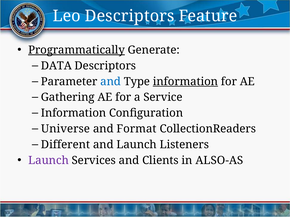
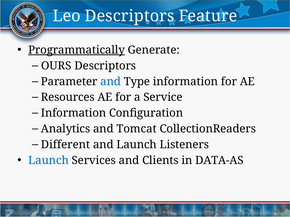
DATA: DATA -> OURS (56, 66)
information underline: present -> none (185, 82)
Gathering: Gathering -> Resources (68, 97)
Universe: Universe -> Analytics (66, 129)
Format: Format -> Tomcat (137, 129)
Launch colour: purple -> blue (49, 161)
ALSO-AS: ALSO-AS -> DATA-AS (219, 161)
